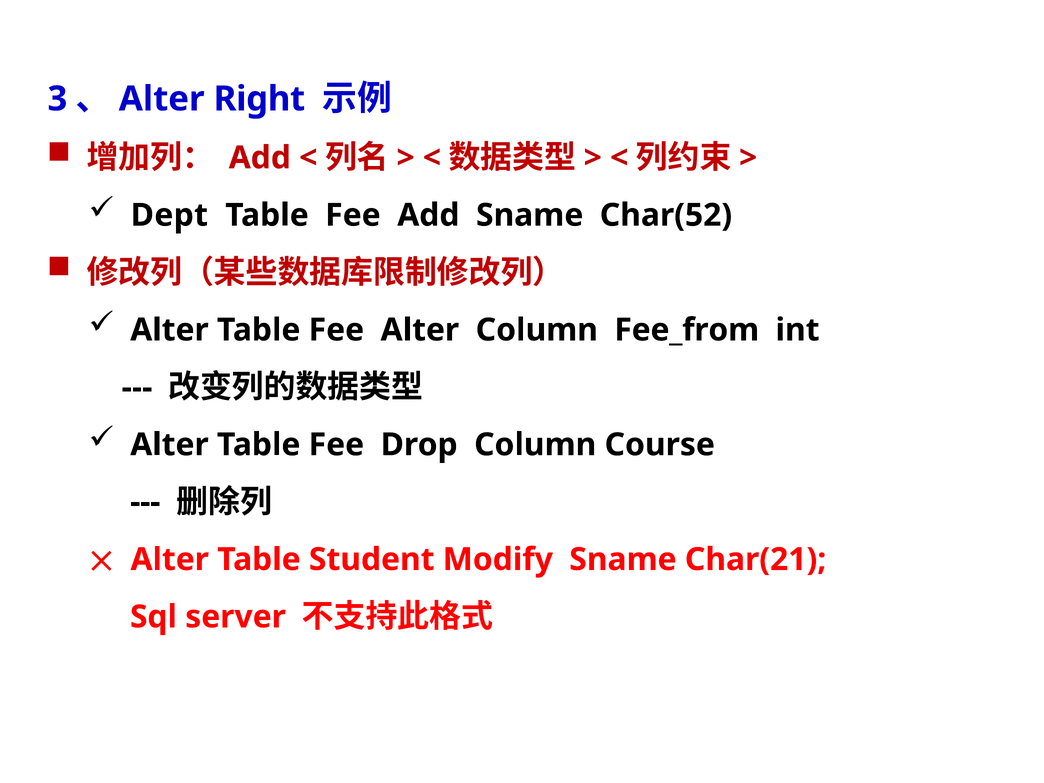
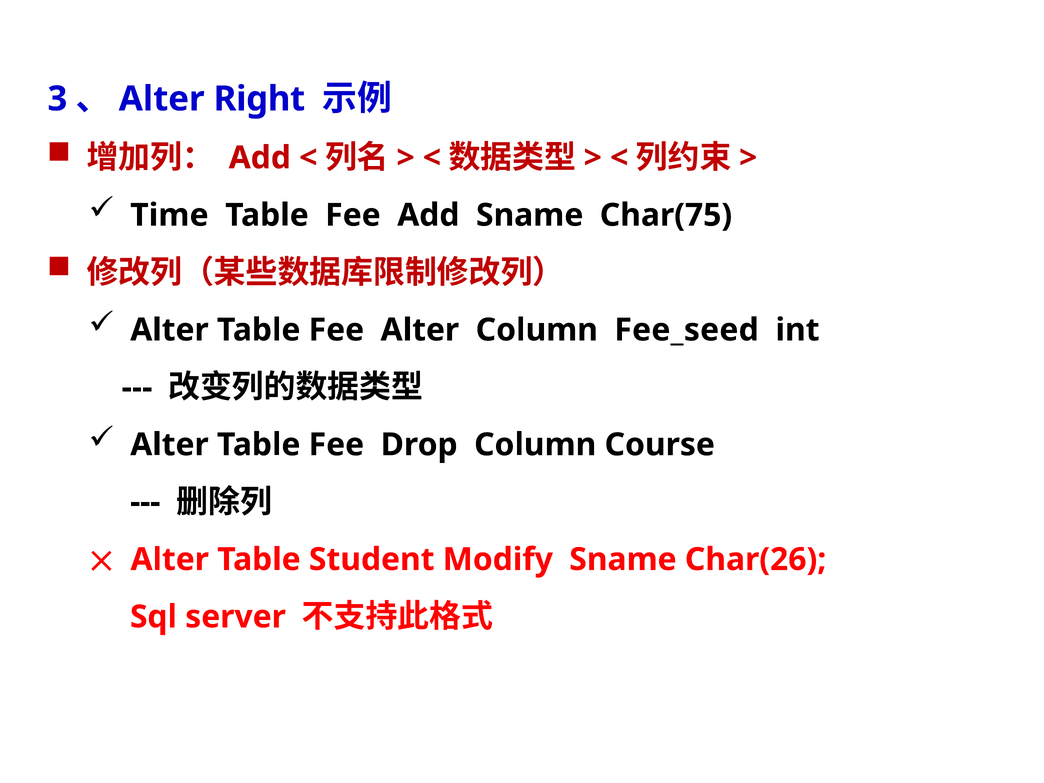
Dept: Dept -> Time (169, 215)
Char(52: Char(52 -> Char(75 (666, 215)
Fee_from: Fee_from -> Fee_seed (687, 330)
Char(21: Char(21 -> Char(26 (756, 559)
